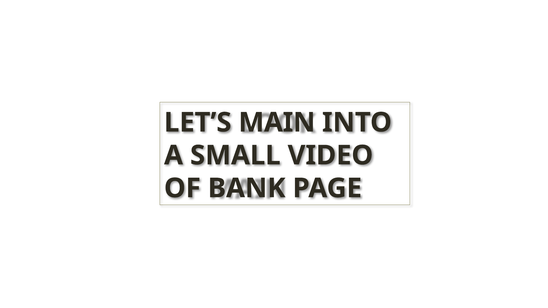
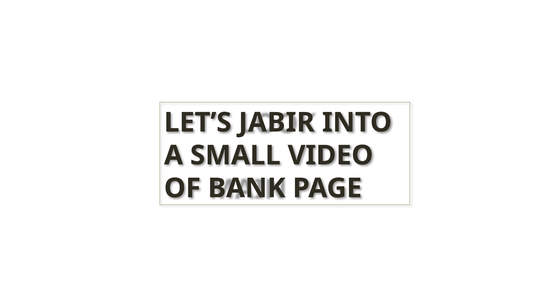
MAIN: MAIN -> JABIR (277, 123)
